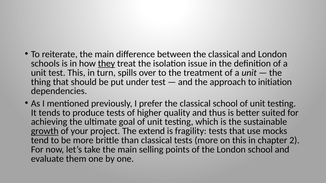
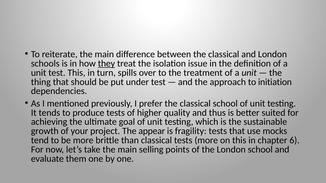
growth underline: present -> none (45, 131)
extend: extend -> appear (152, 131)
2: 2 -> 6 (294, 141)
